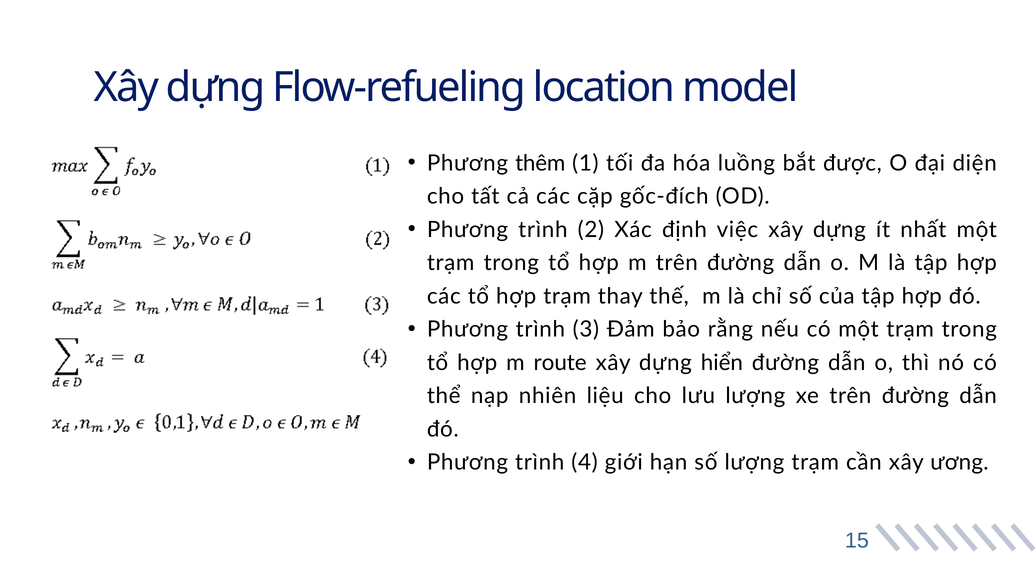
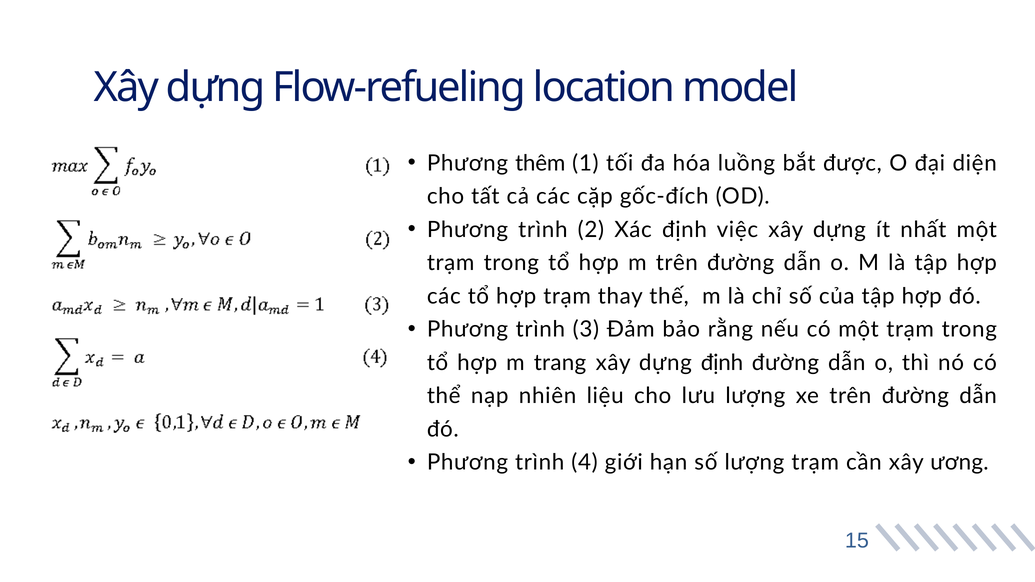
route: route -> trang (560, 363)
dựng hiển: hiển -> định (722, 363)
